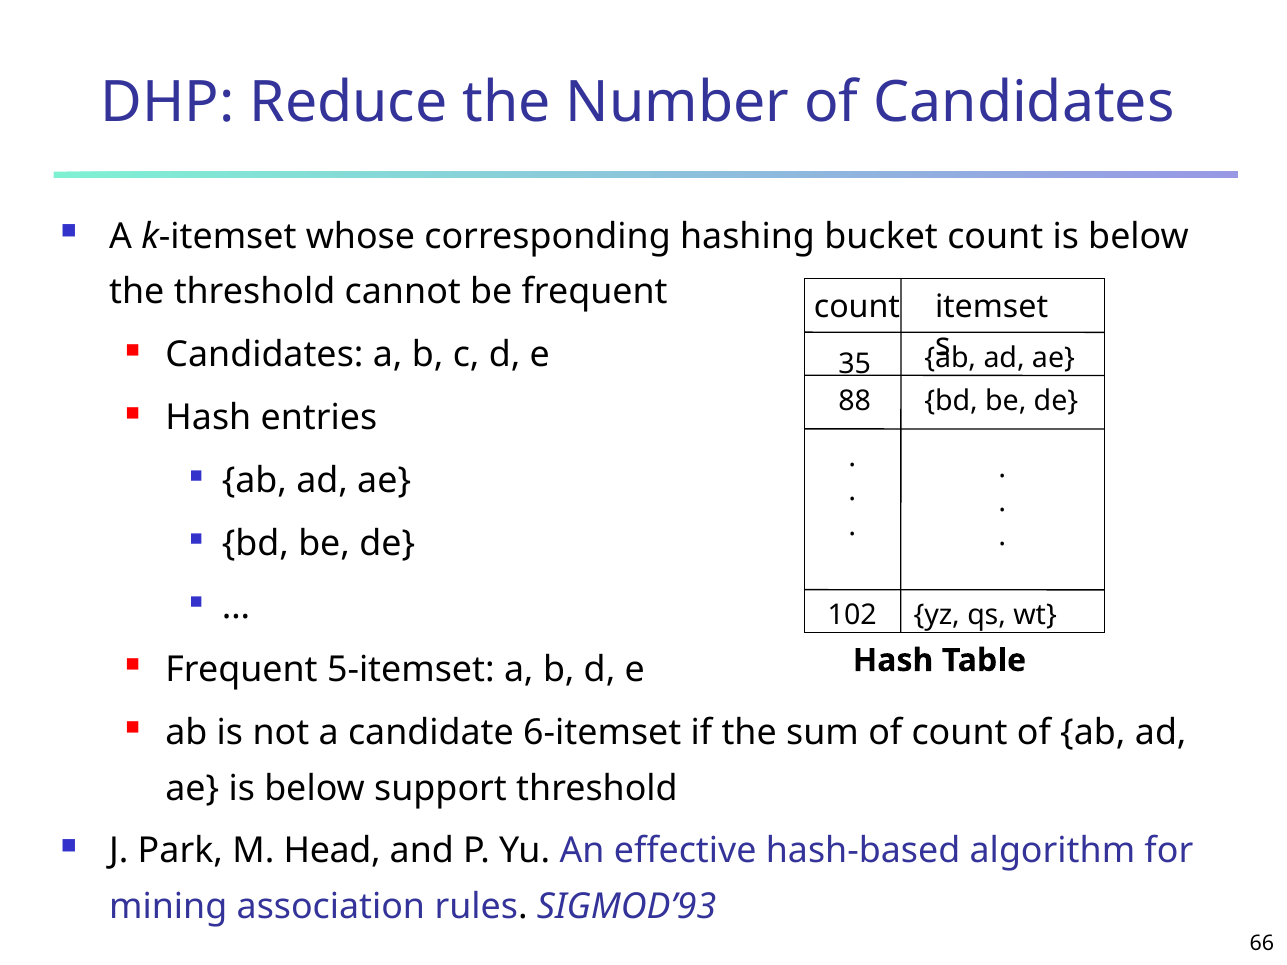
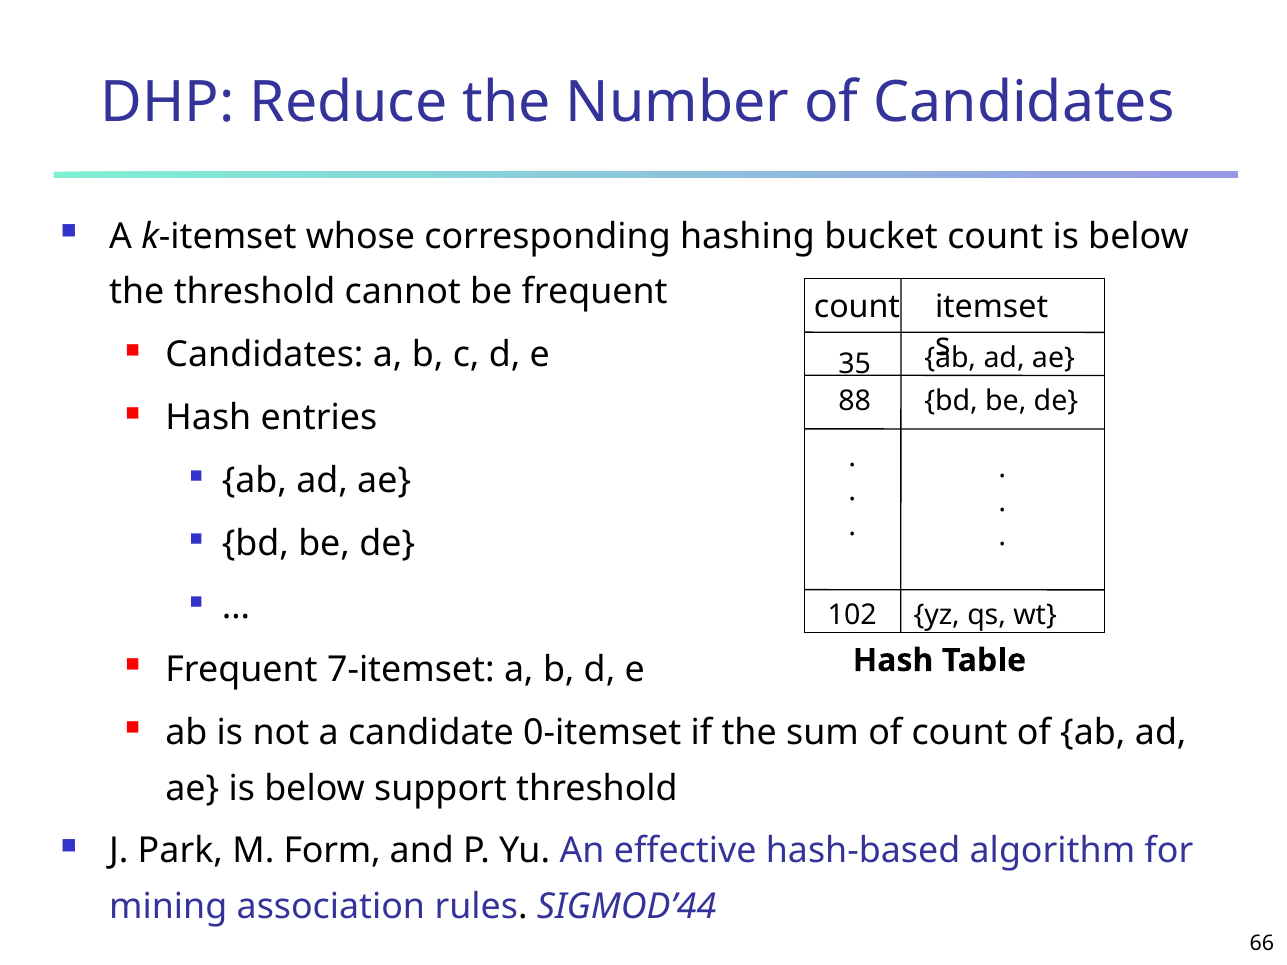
5-itemset: 5-itemset -> 7-itemset (411, 670)
6-itemset: 6-itemset -> 0-itemset (602, 733)
Head: Head -> Form (332, 851)
SIGMOD’93: SIGMOD’93 -> SIGMOD’44 (627, 907)
